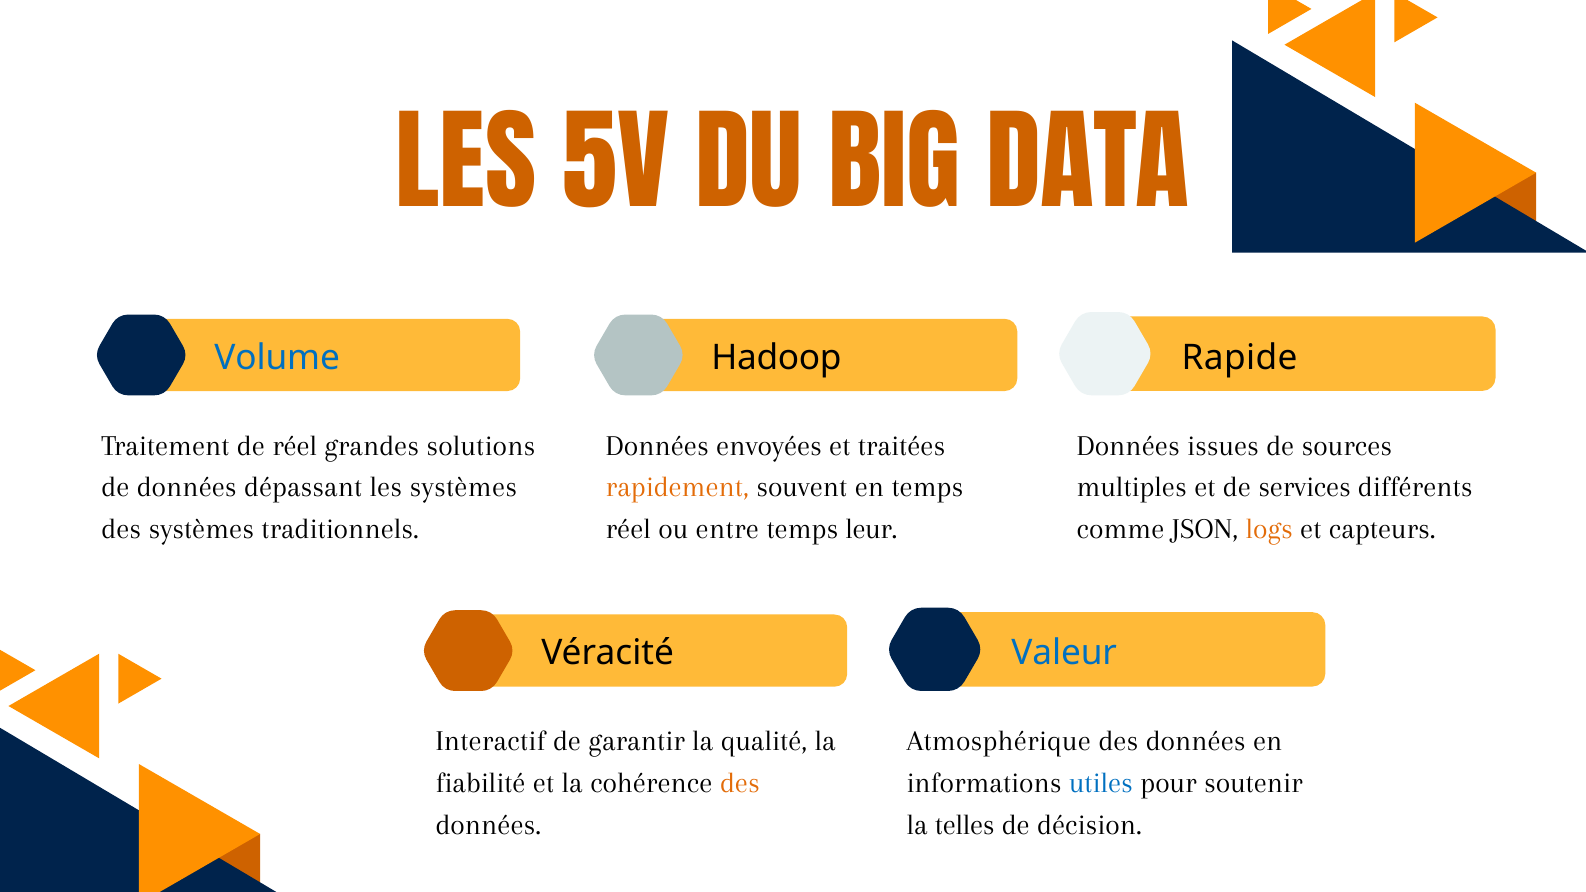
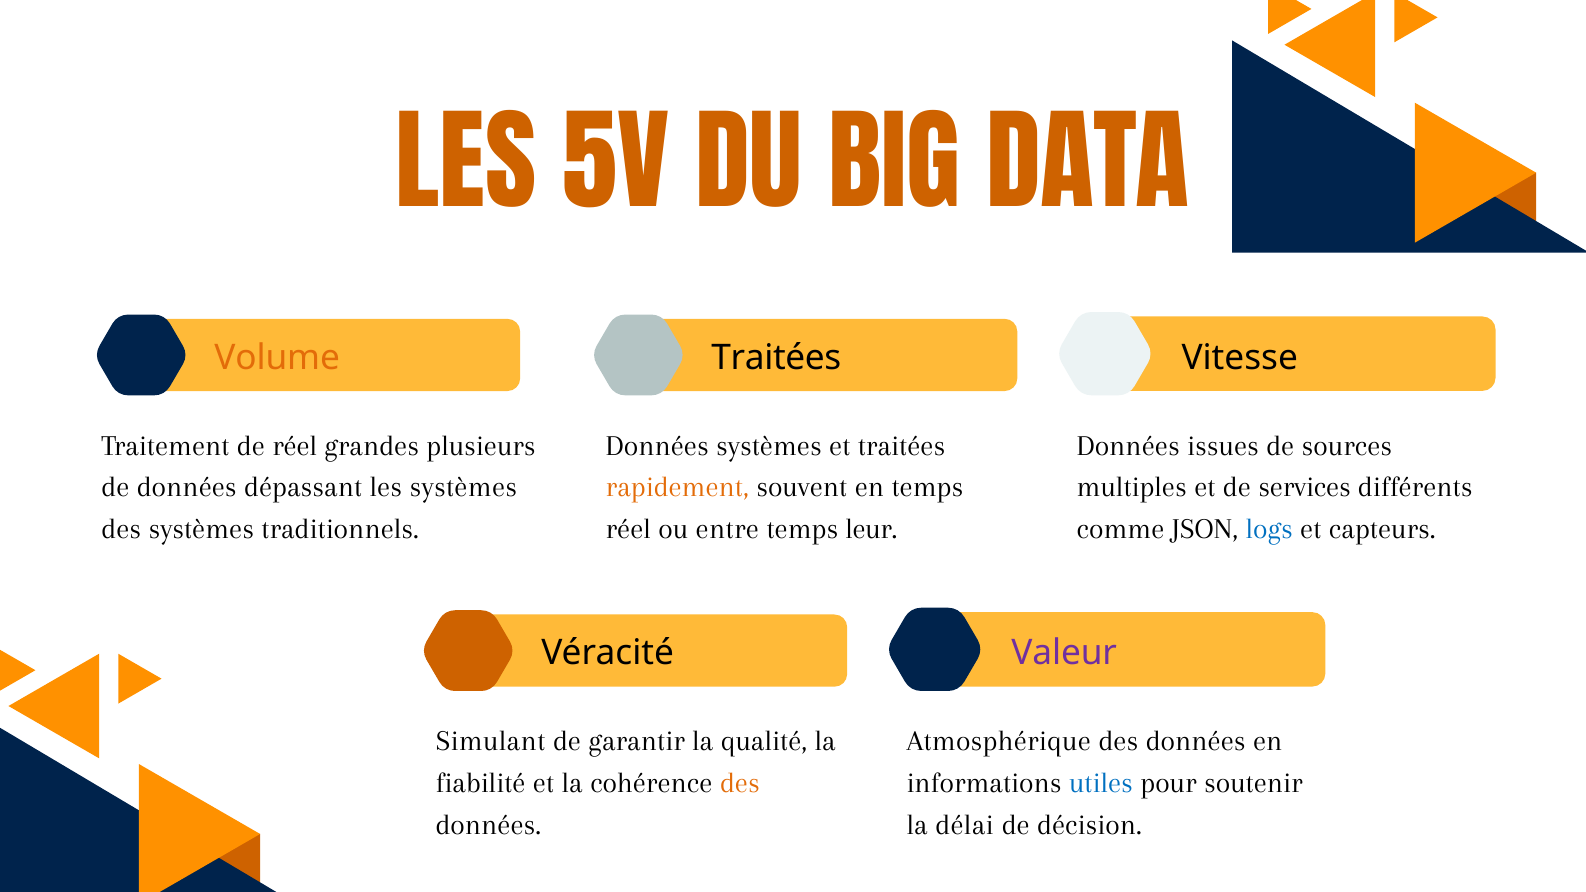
Volume colour: blue -> orange (277, 358)
Hadoop: Hadoop -> Traitées (776, 358)
Rapide: Rapide -> Vitesse (1240, 358)
solutions: solutions -> plusieurs (481, 446)
Données envoyées: envoyées -> systèmes (769, 446)
logs colour: orange -> blue (1269, 529)
Valeur colour: blue -> purple (1064, 653)
Interactif: Interactif -> Simulant (490, 741)
telles: telles -> délai (965, 825)
